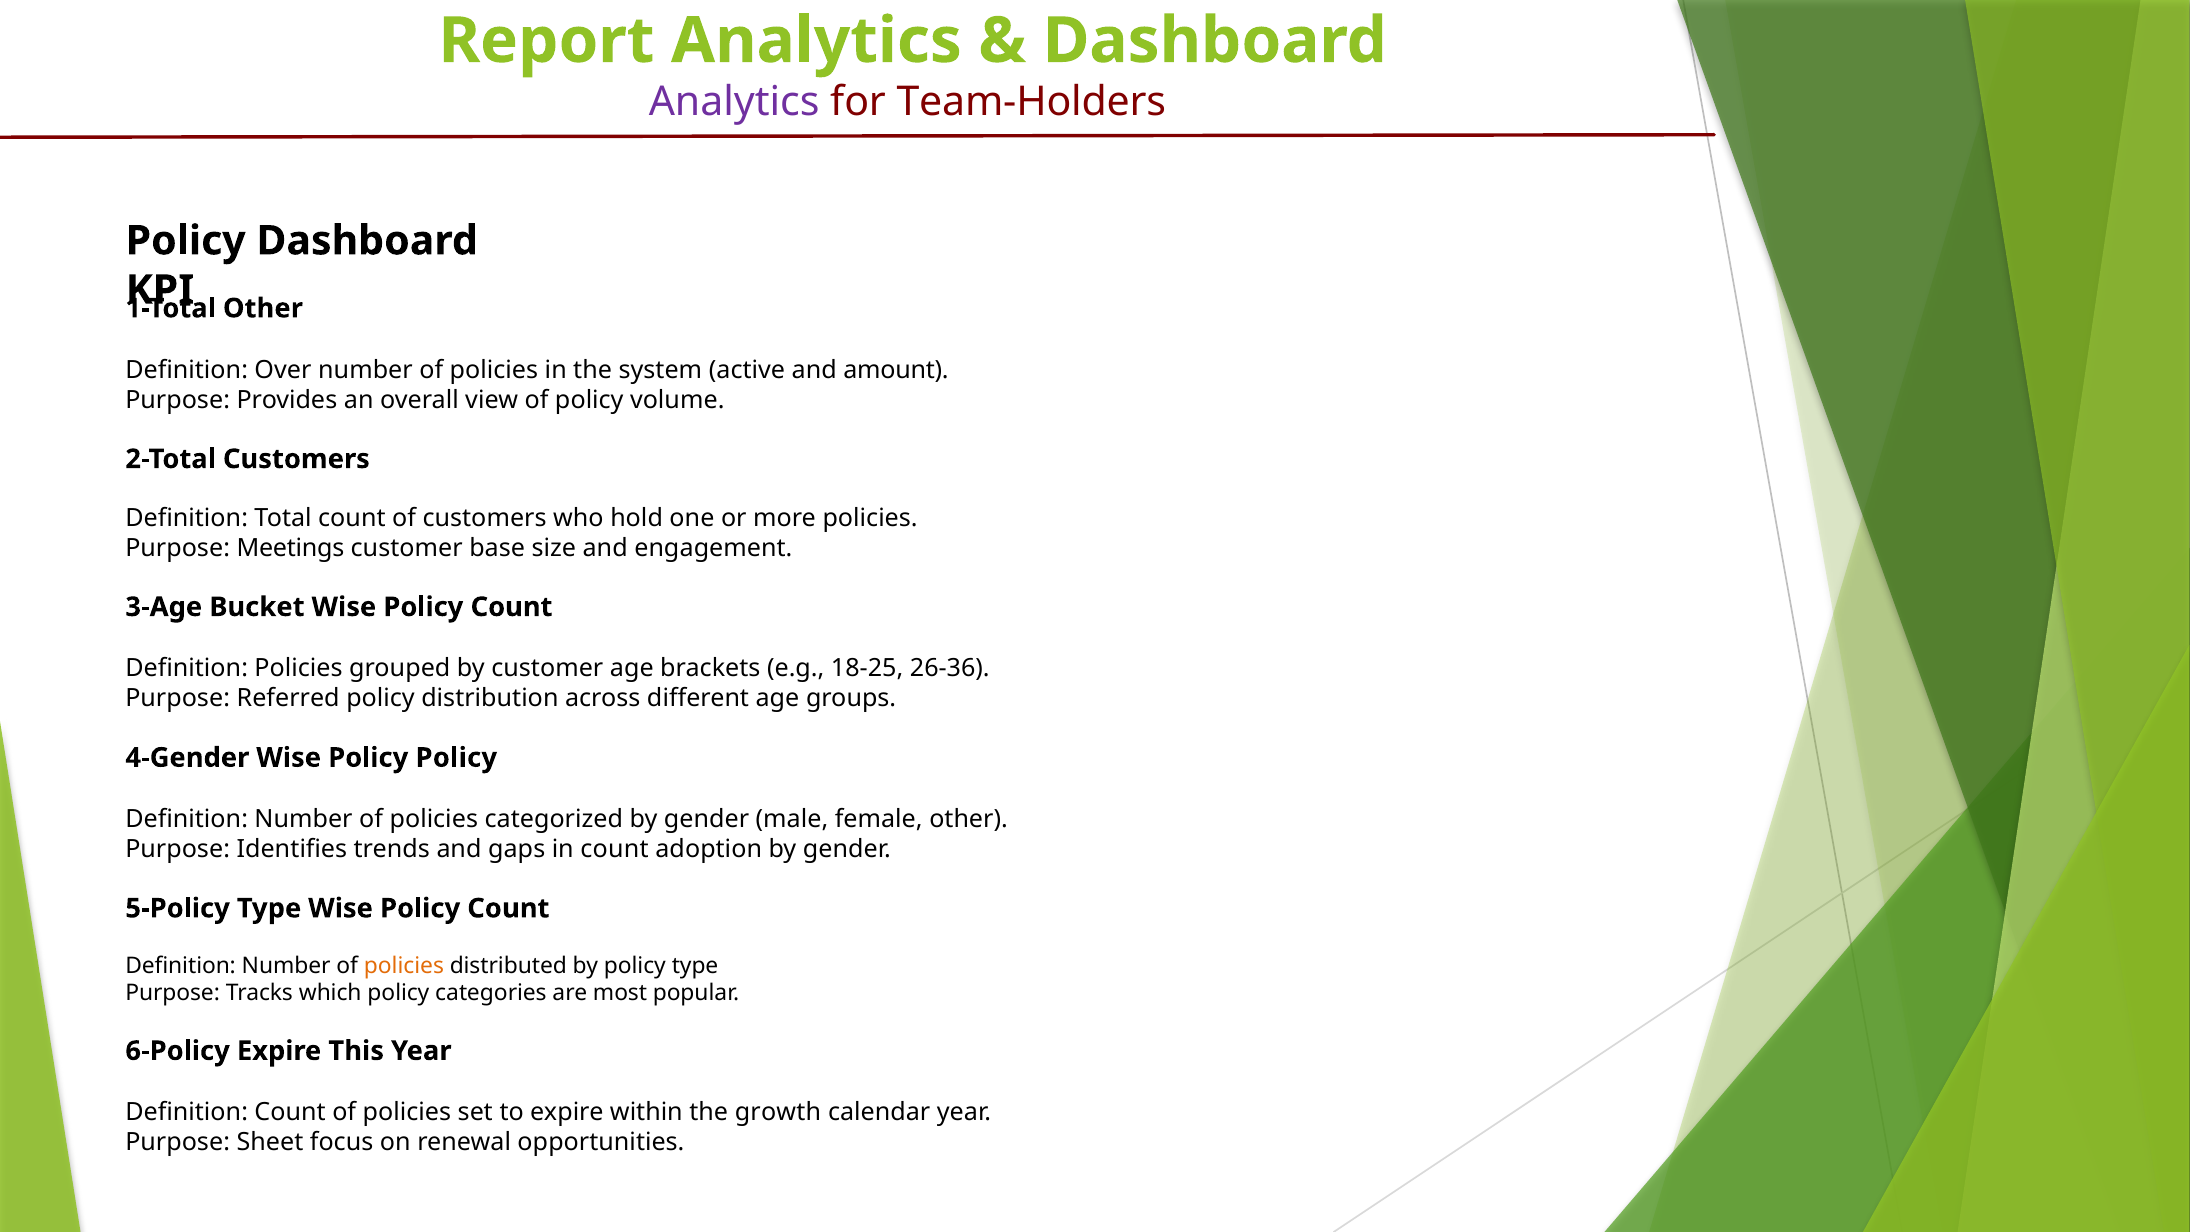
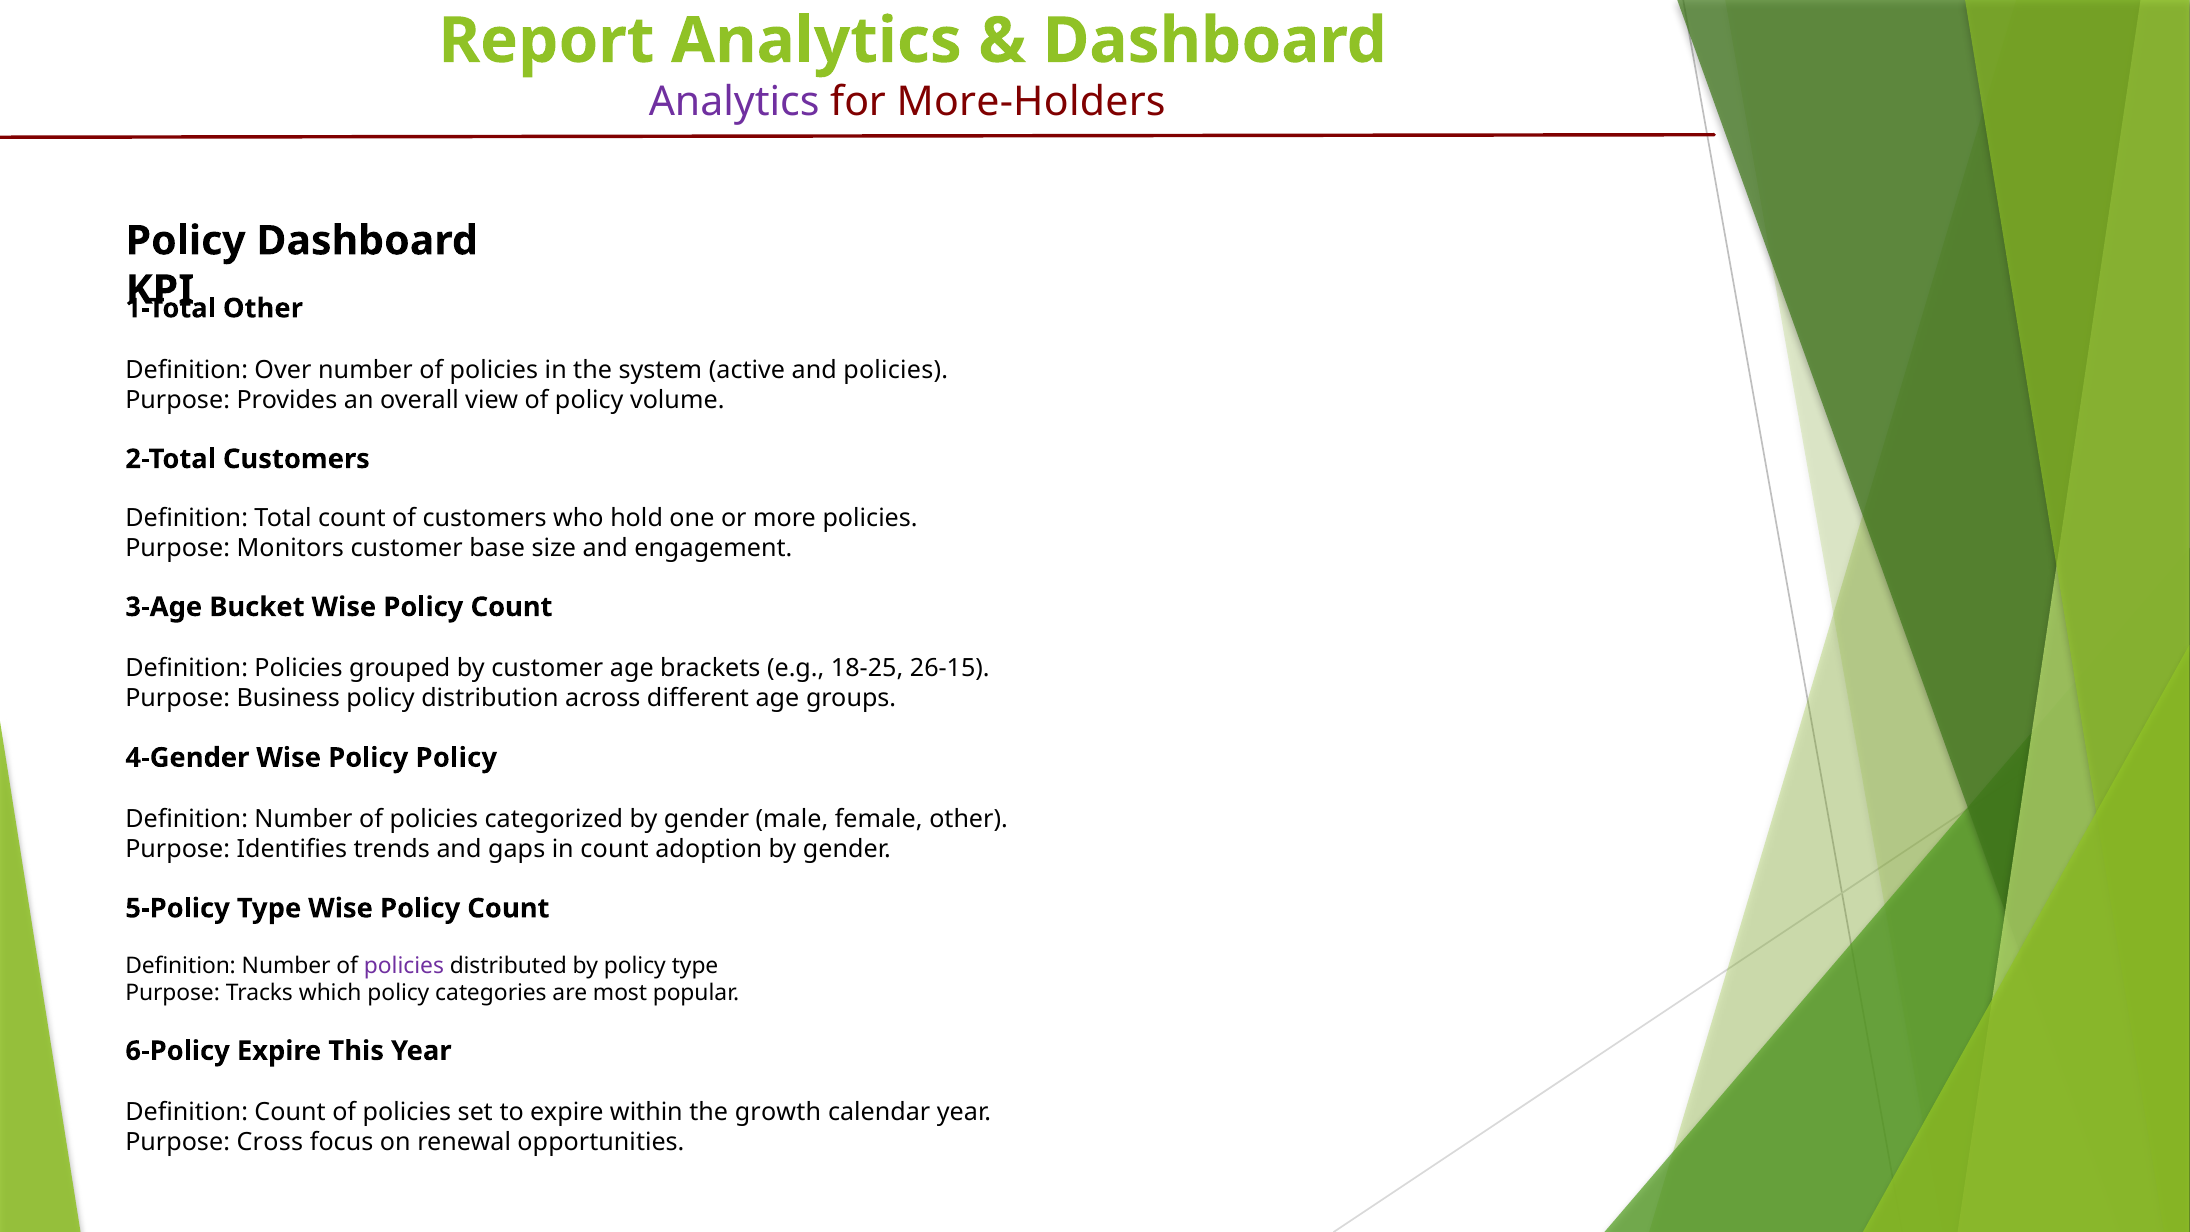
Team-Holders: Team-Holders -> More-Holders (1031, 102)
and amount: amount -> policies (896, 370)
Meetings: Meetings -> Monitors (290, 548)
26-36: 26-36 -> 26-15 (950, 668)
Referred: Referred -> Business (288, 699)
policies colour: orange -> purple (404, 966)
Sheet: Sheet -> Cross (270, 1142)
